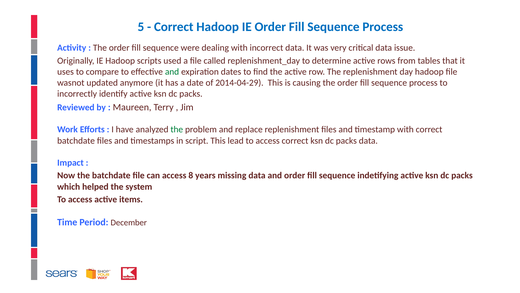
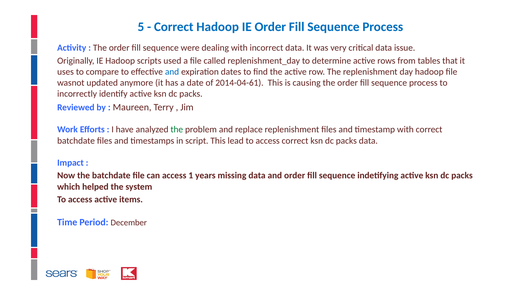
and colour: green -> blue (172, 72)
2014-04-29: 2014-04-29 -> 2014-04-61 (239, 83)
8: 8 -> 1 (191, 175)
